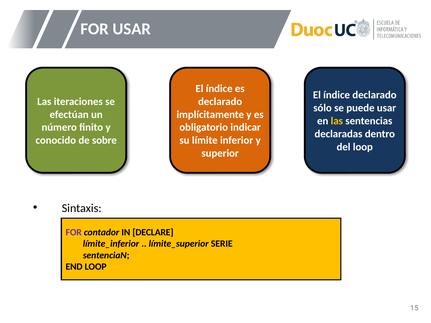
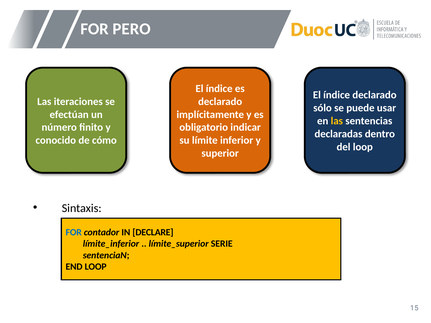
FOR USAR: USAR -> PERO (132, 29)
sobre: sobre -> cómo (104, 140)
FOR colour: purple -> blue (74, 233)
